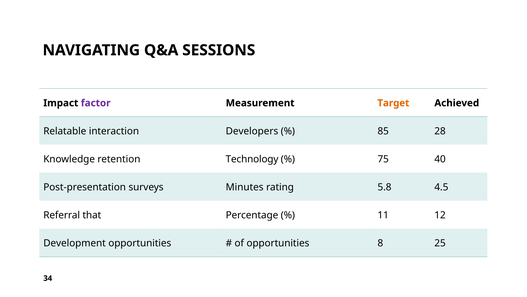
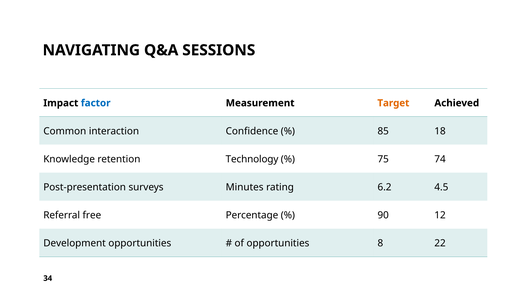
factor colour: purple -> blue (96, 103)
Relatable: Relatable -> Common (65, 131)
Developers: Developers -> Confidence (252, 131)
28: 28 -> 18 (440, 131)
40: 40 -> 74 (440, 159)
5.8: 5.8 -> 6.2 (385, 187)
that: that -> free (92, 215)
11: 11 -> 90 (383, 215)
25: 25 -> 22 (440, 243)
